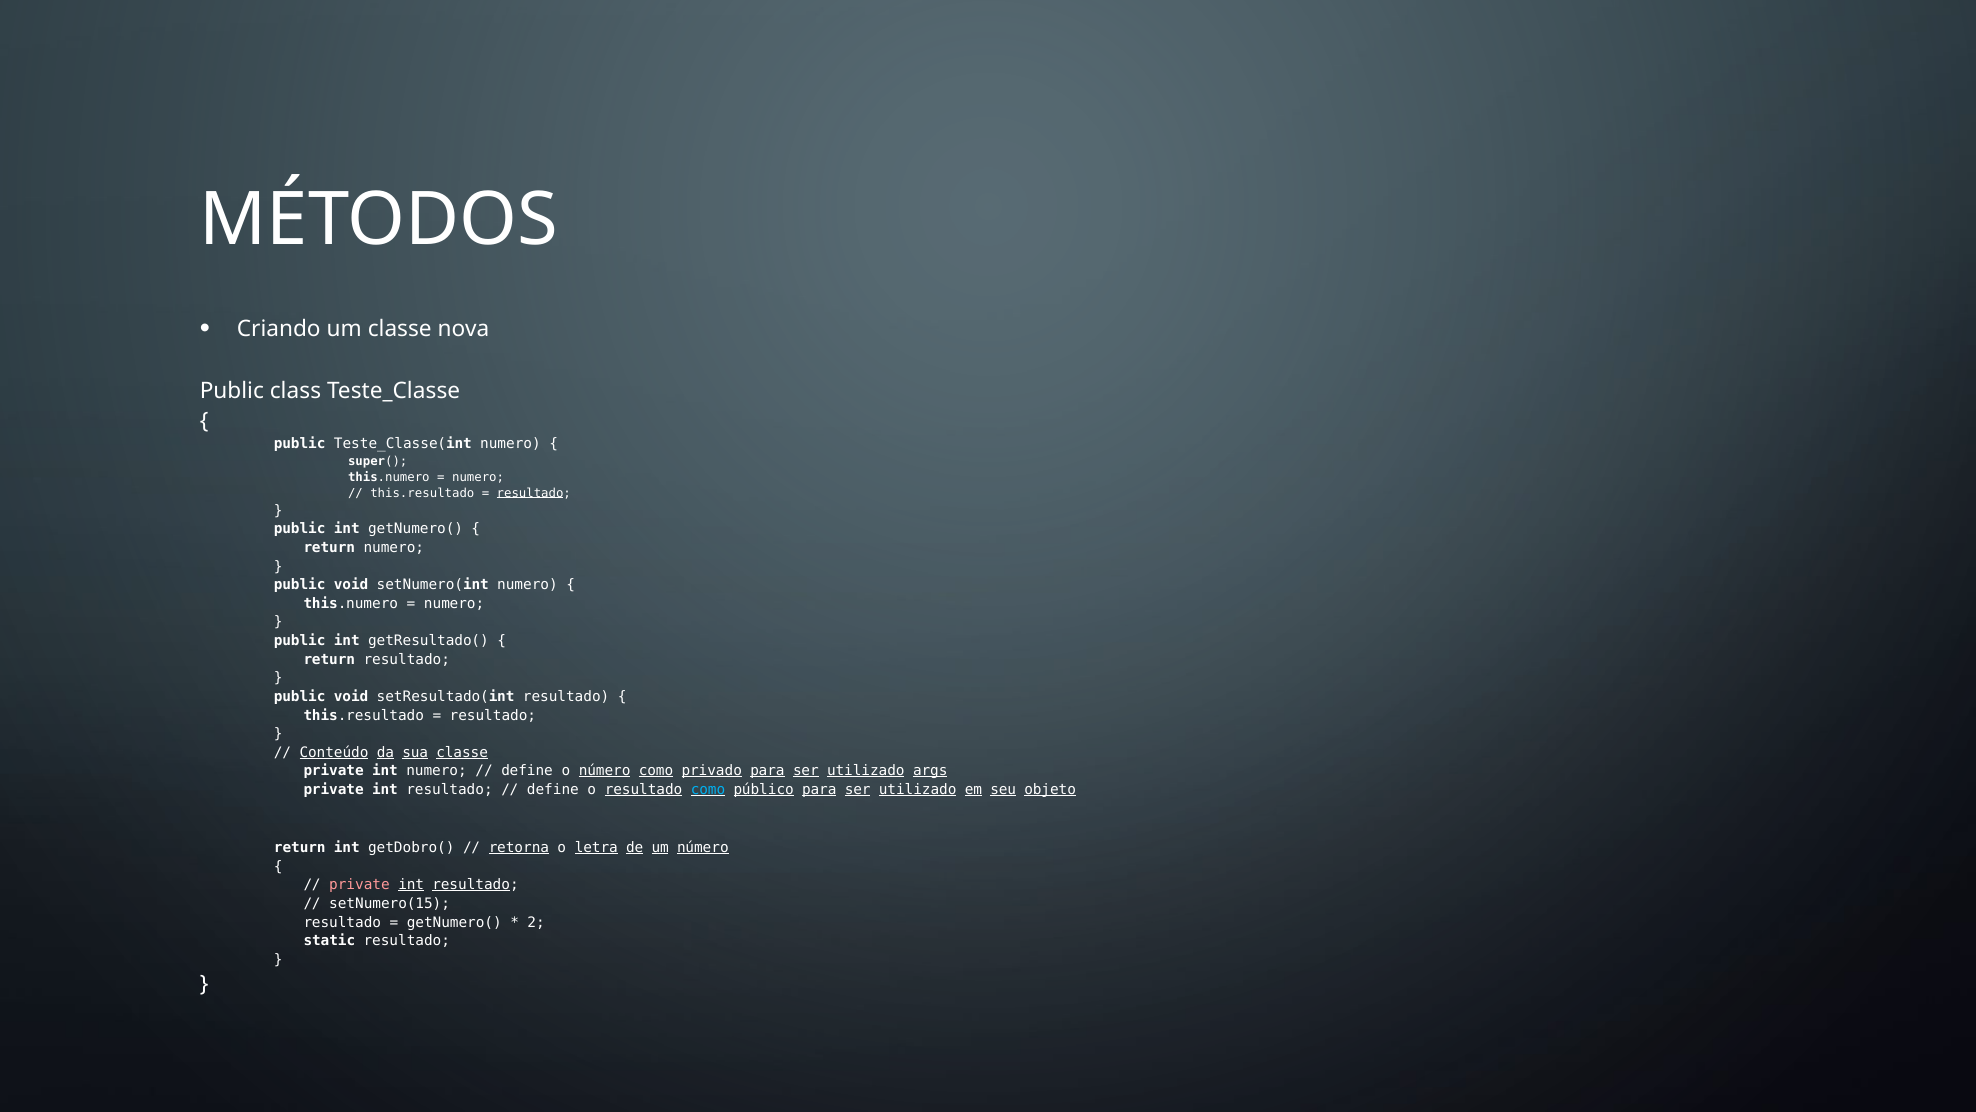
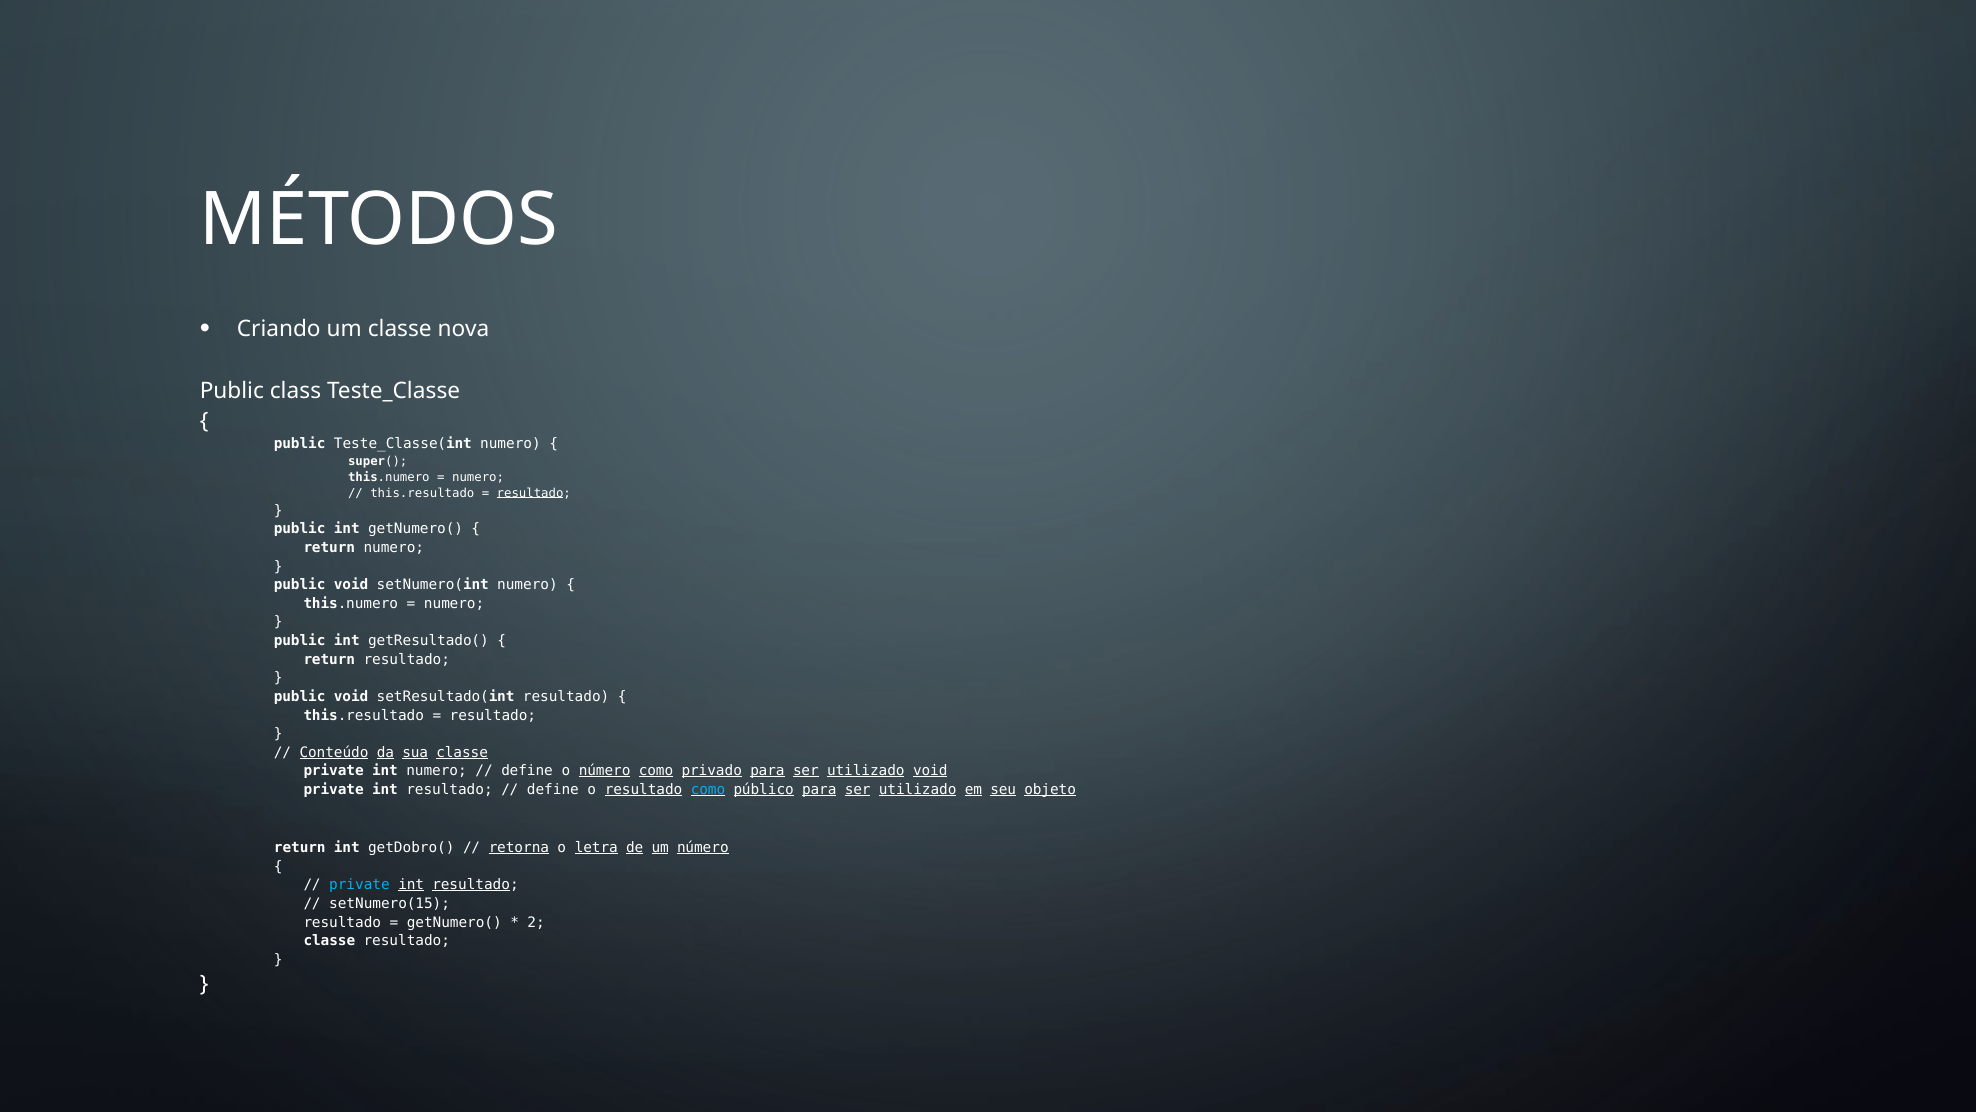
utilizado args: args -> void (930, 771)
private colour: pink -> light blue (359, 885)
static: static -> classe (329, 940)
